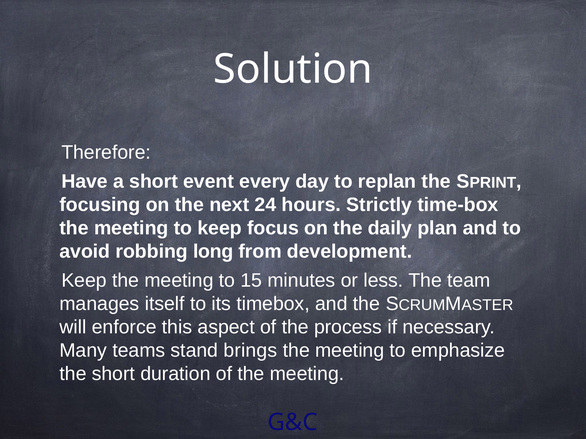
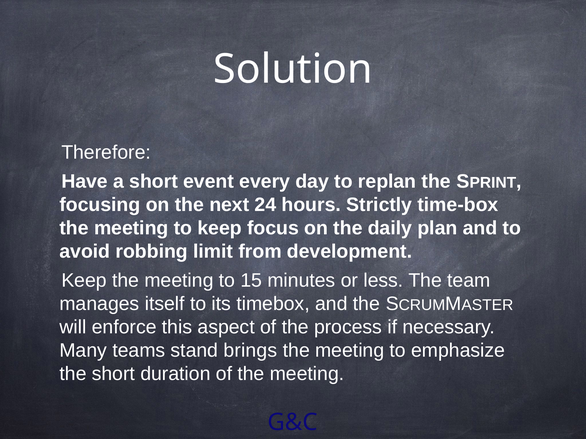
long: long -> limit (213, 252)
